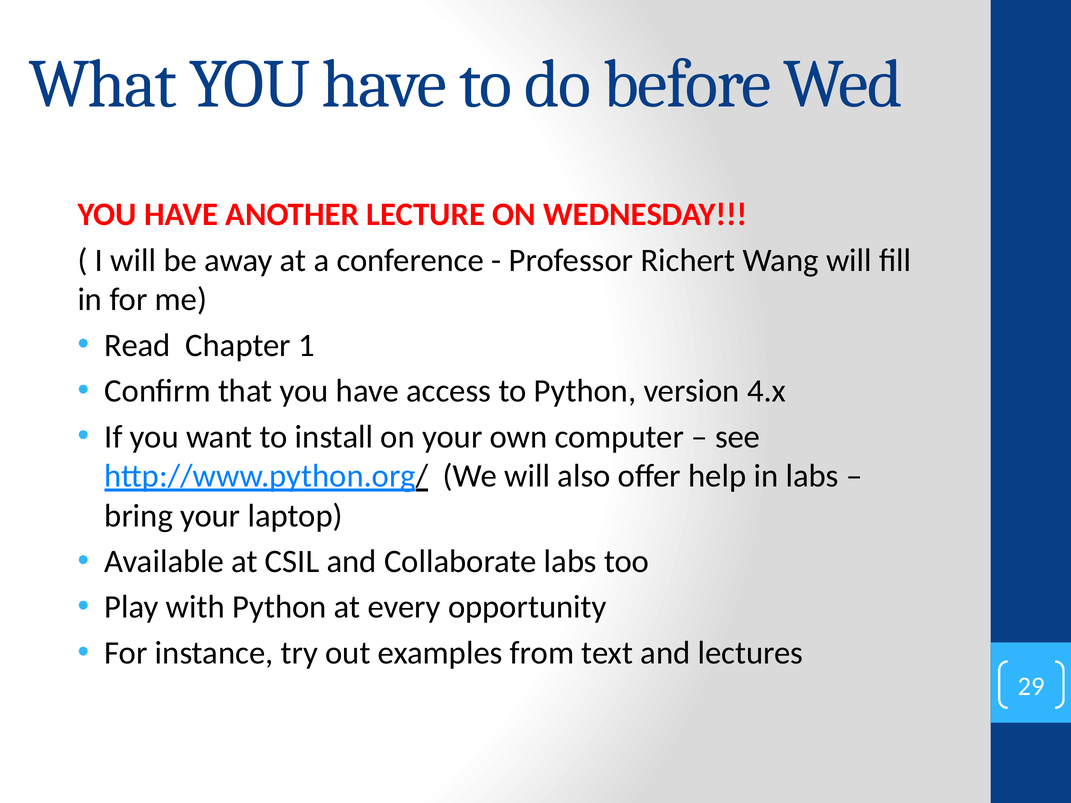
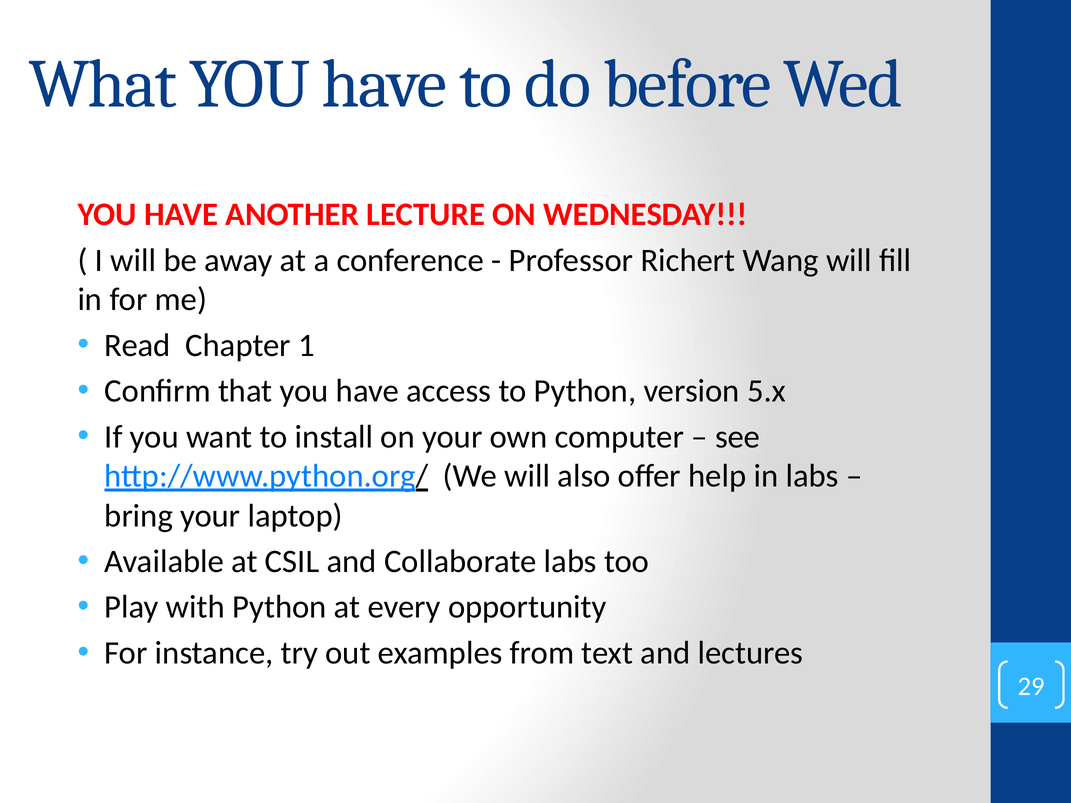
4.x: 4.x -> 5.x (766, 391)
